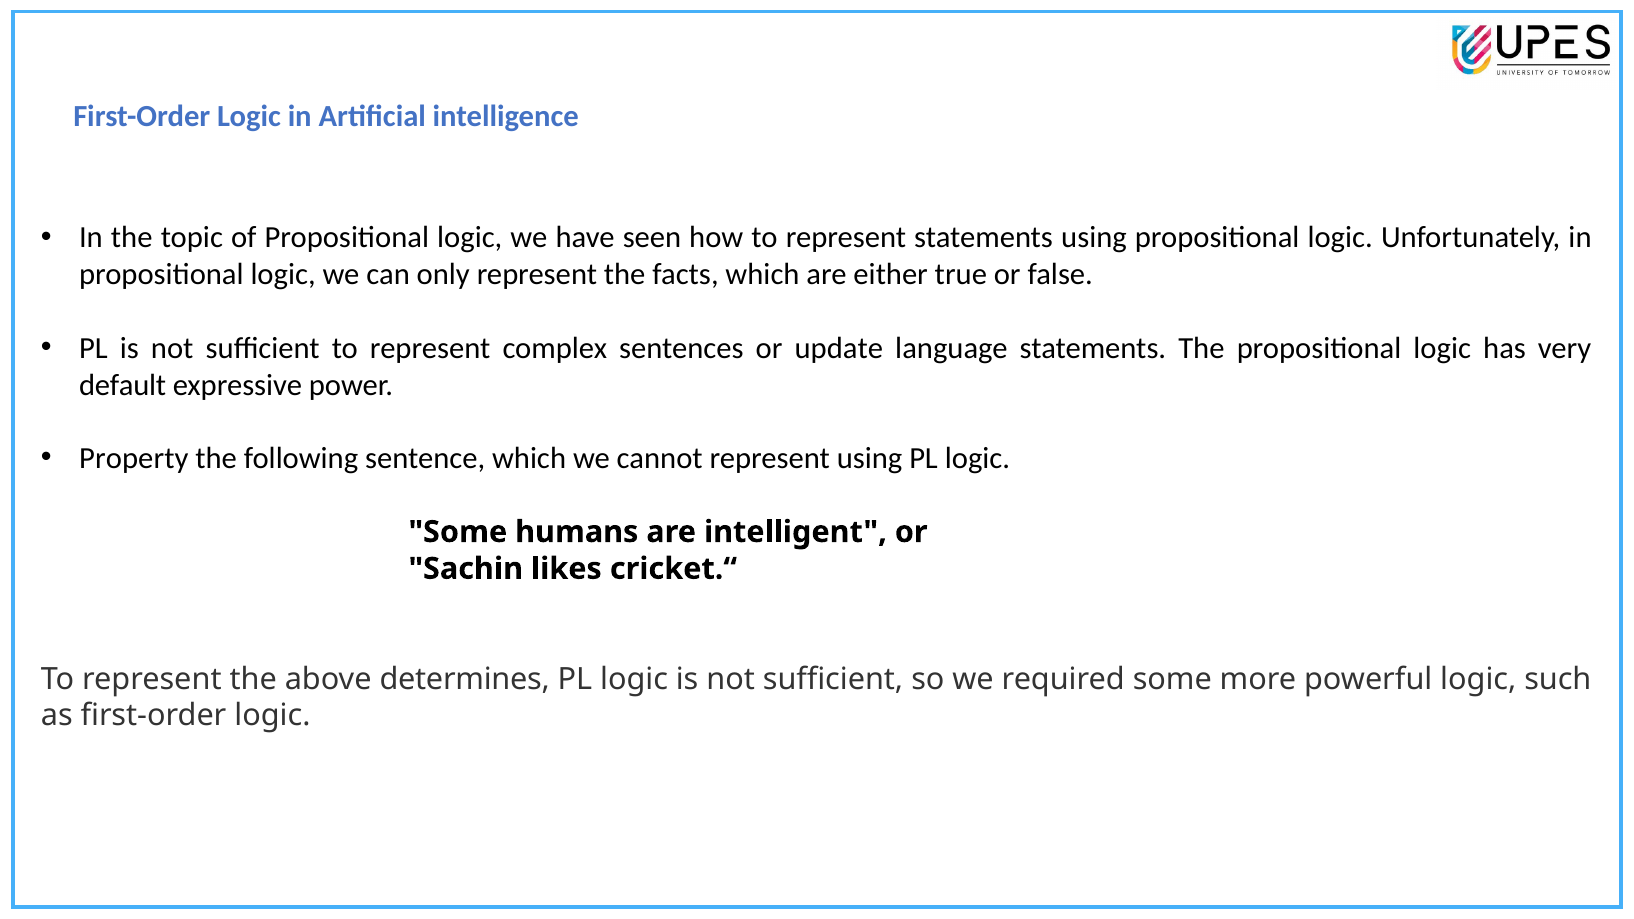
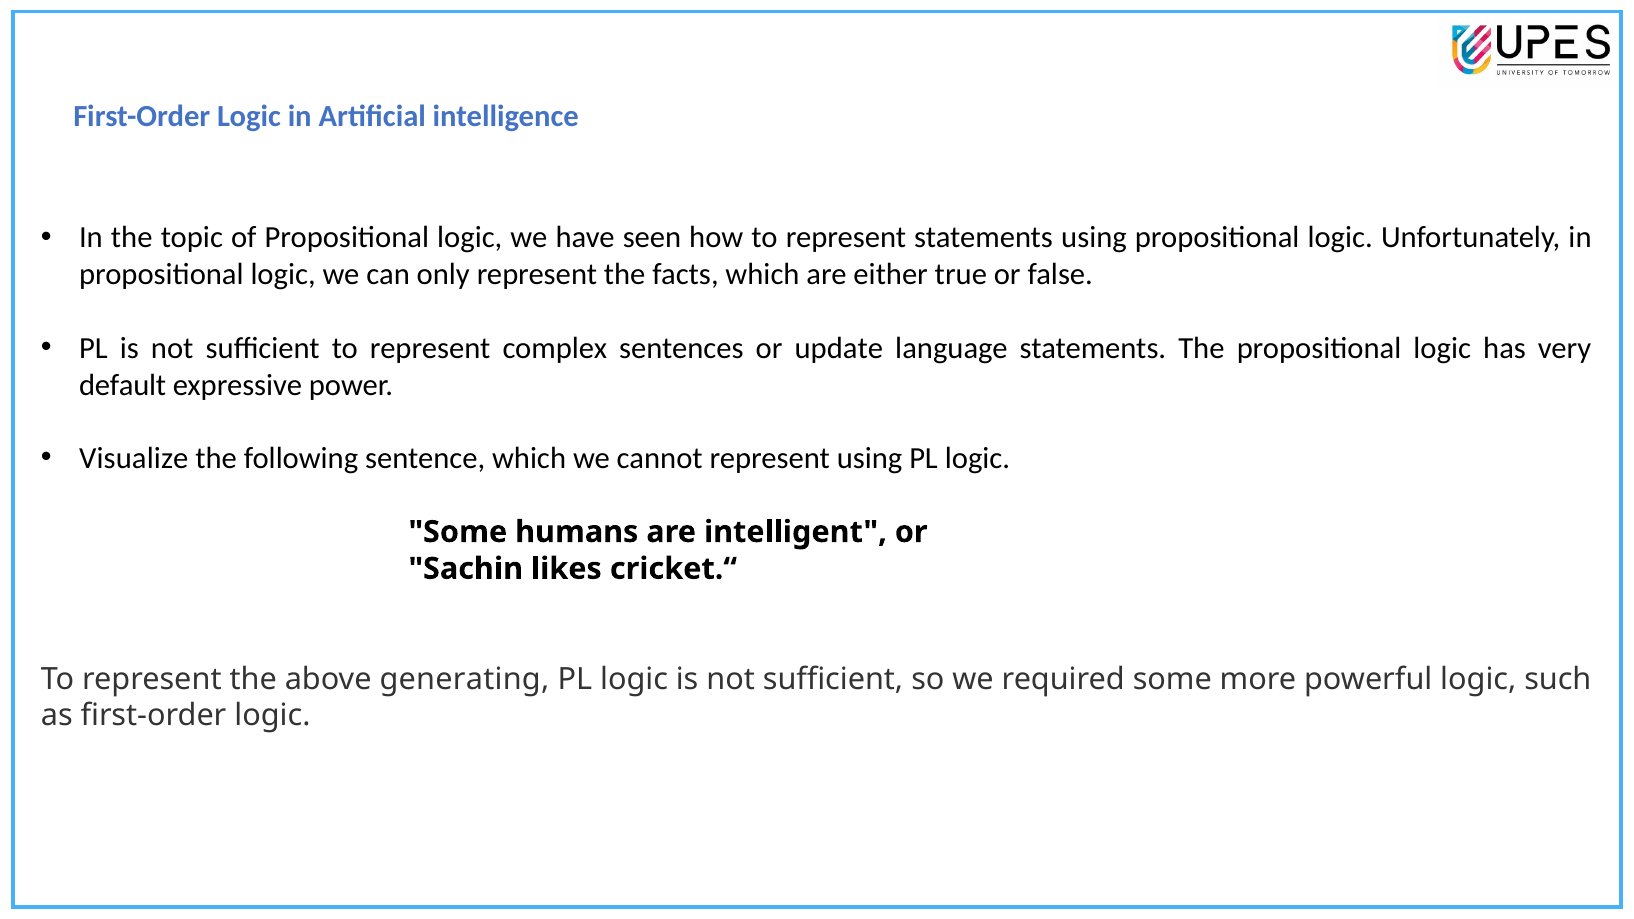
Property: Property -> Visualize (134, 458)
determines: determines -> generating (464, 679)
